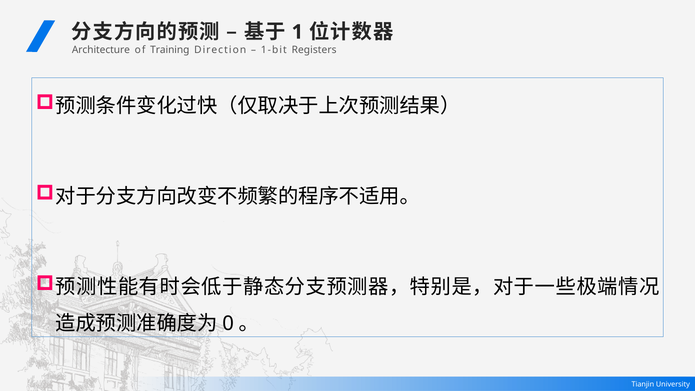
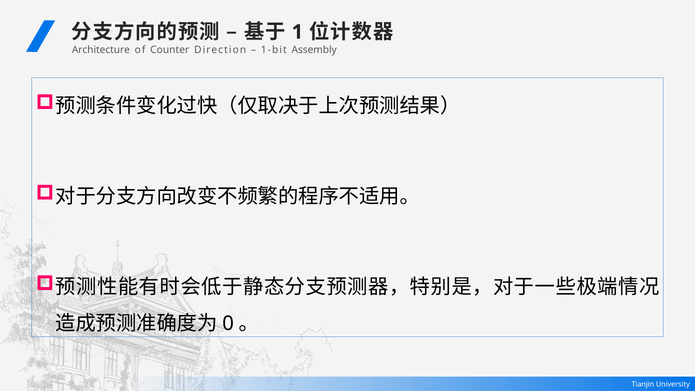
Training: Training -> Counter (170, 50)
Registers: Registers -> Assembly (314, 50)
